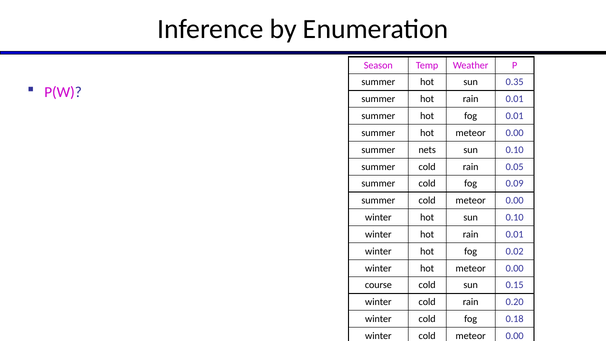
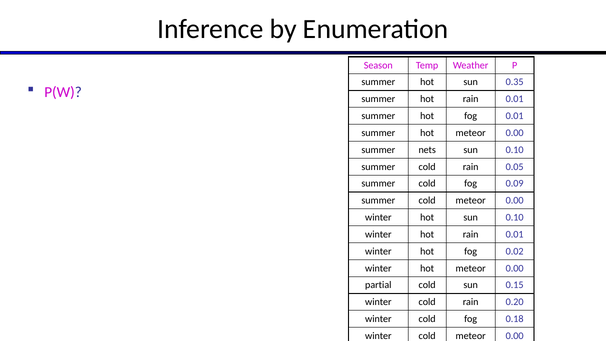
course: course -> partial (378, 285)
